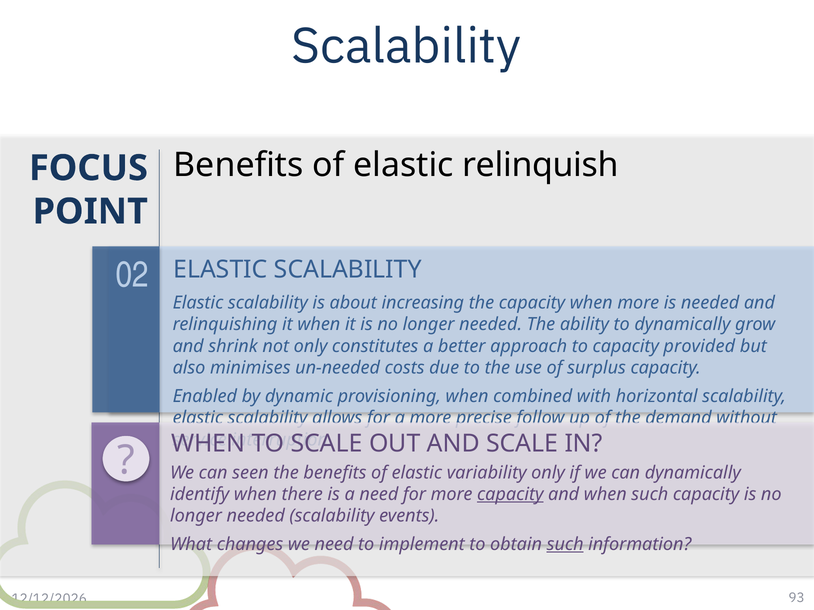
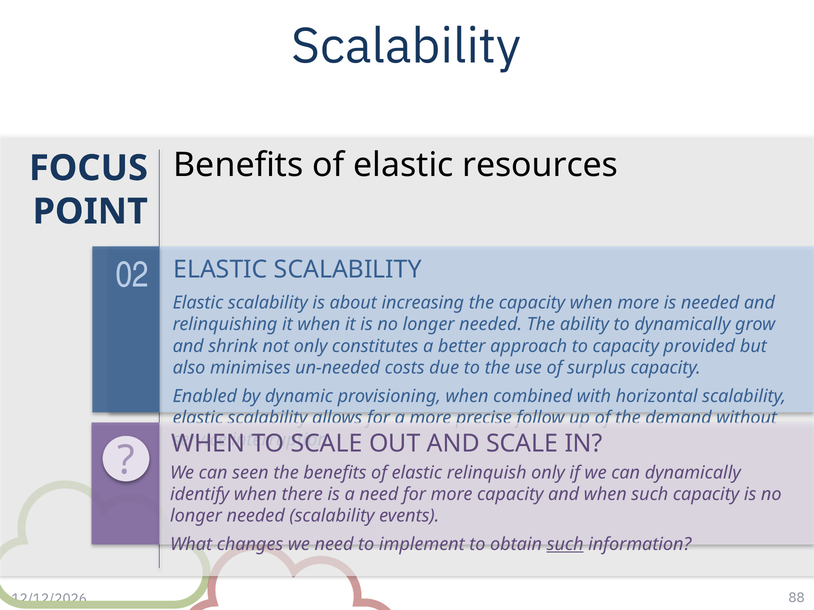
relinquish: relinquish -> resources (540, 165)
variability: variability -> relinquish (487, 473)
capacity underline: present -> none (510, 495)
93: 93 -> 88 (797, 598)
